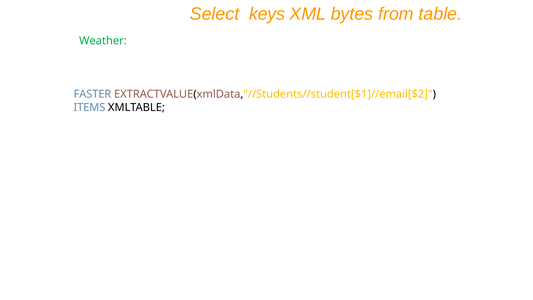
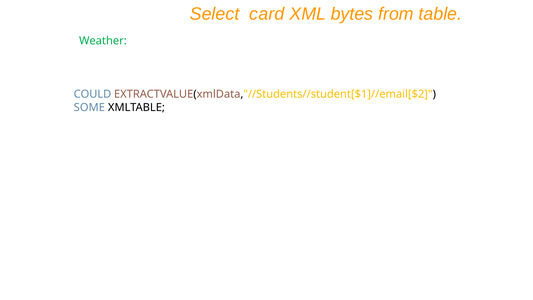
keys: keys -> card (267, 14)
FASTER: FASTER -> COULD (92, 94)
ITEMS: ITEMS -> SOME (89, 107)
